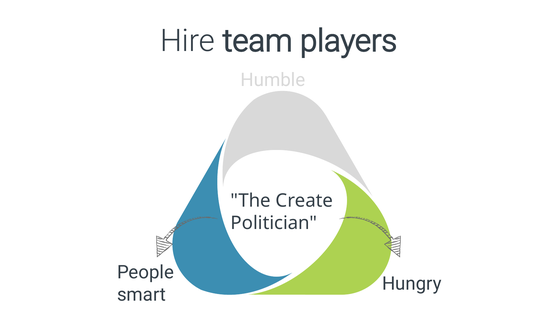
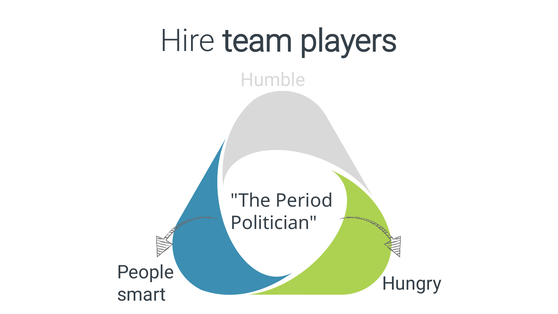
Create: Create -> Period (304, 201)
